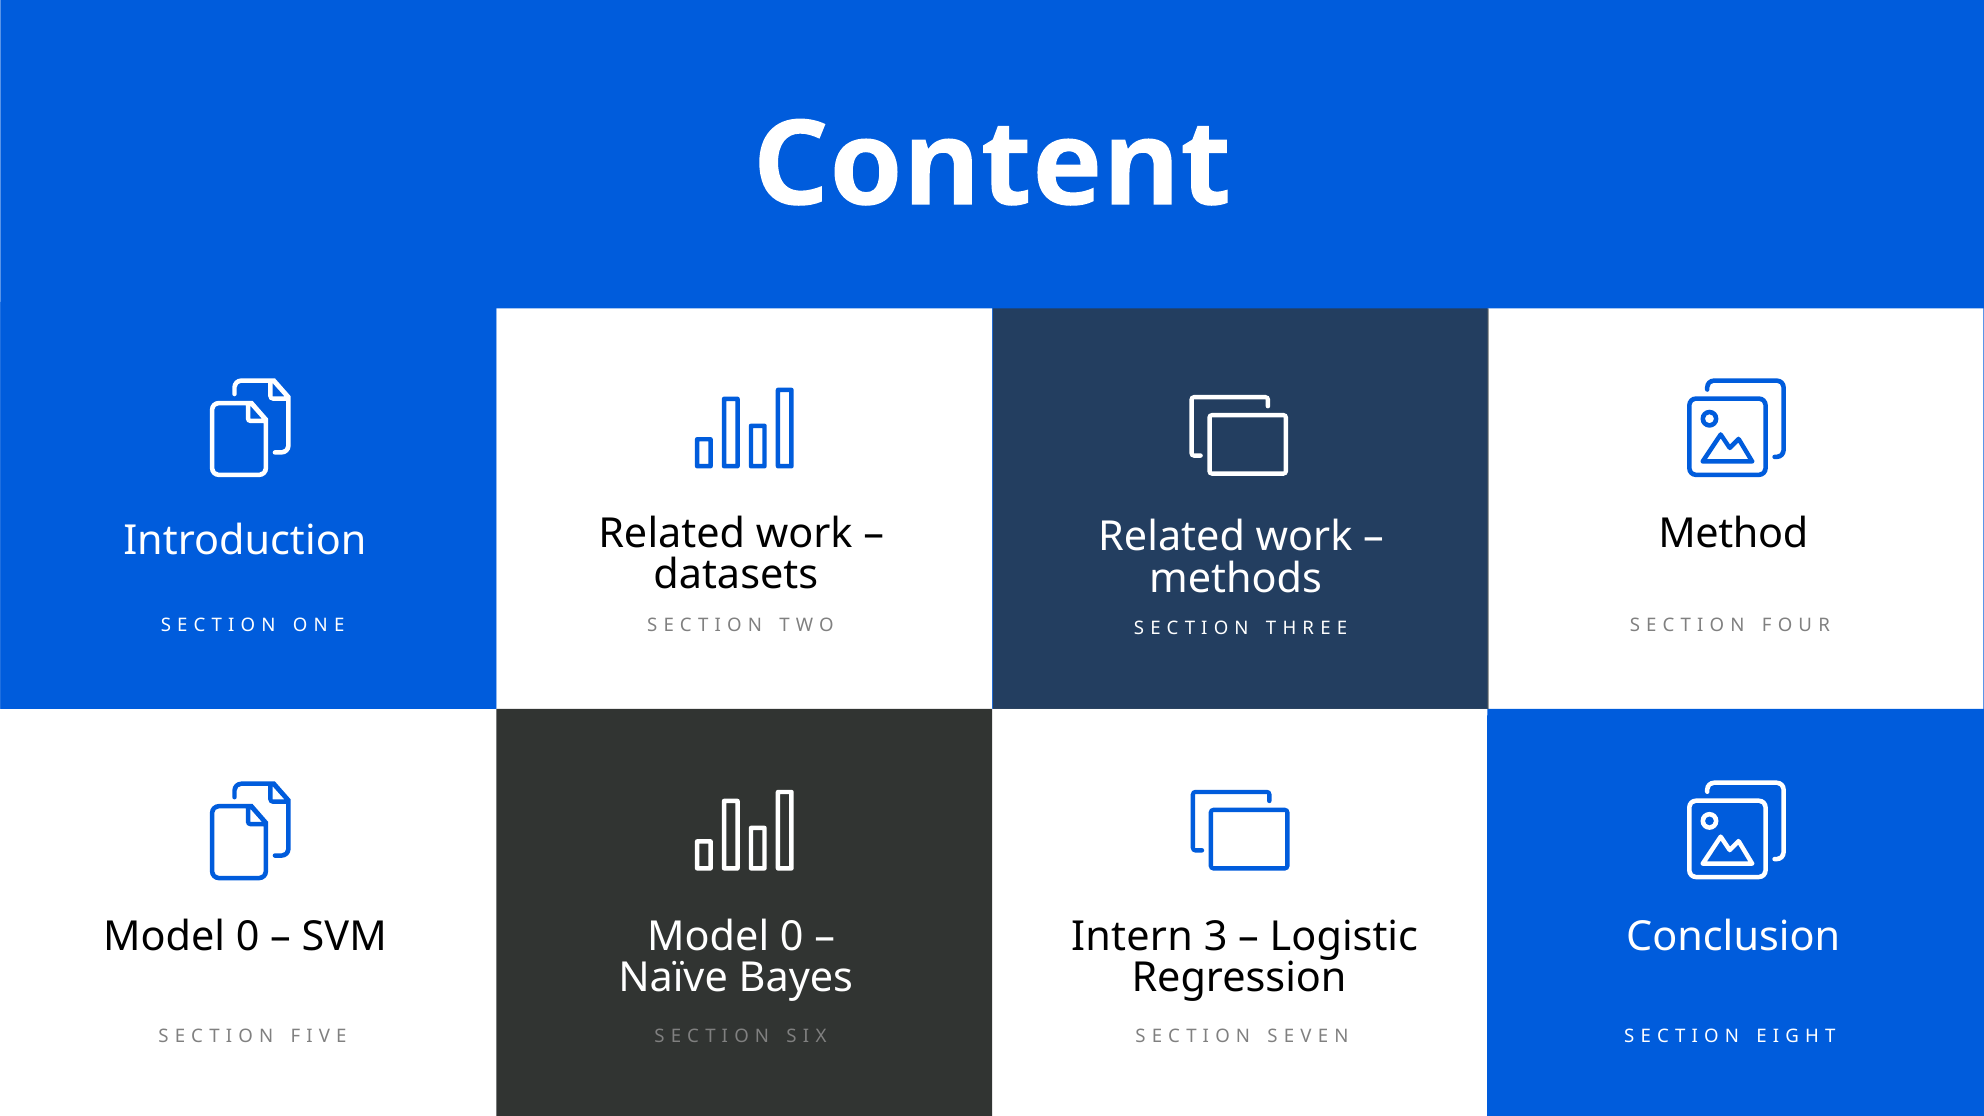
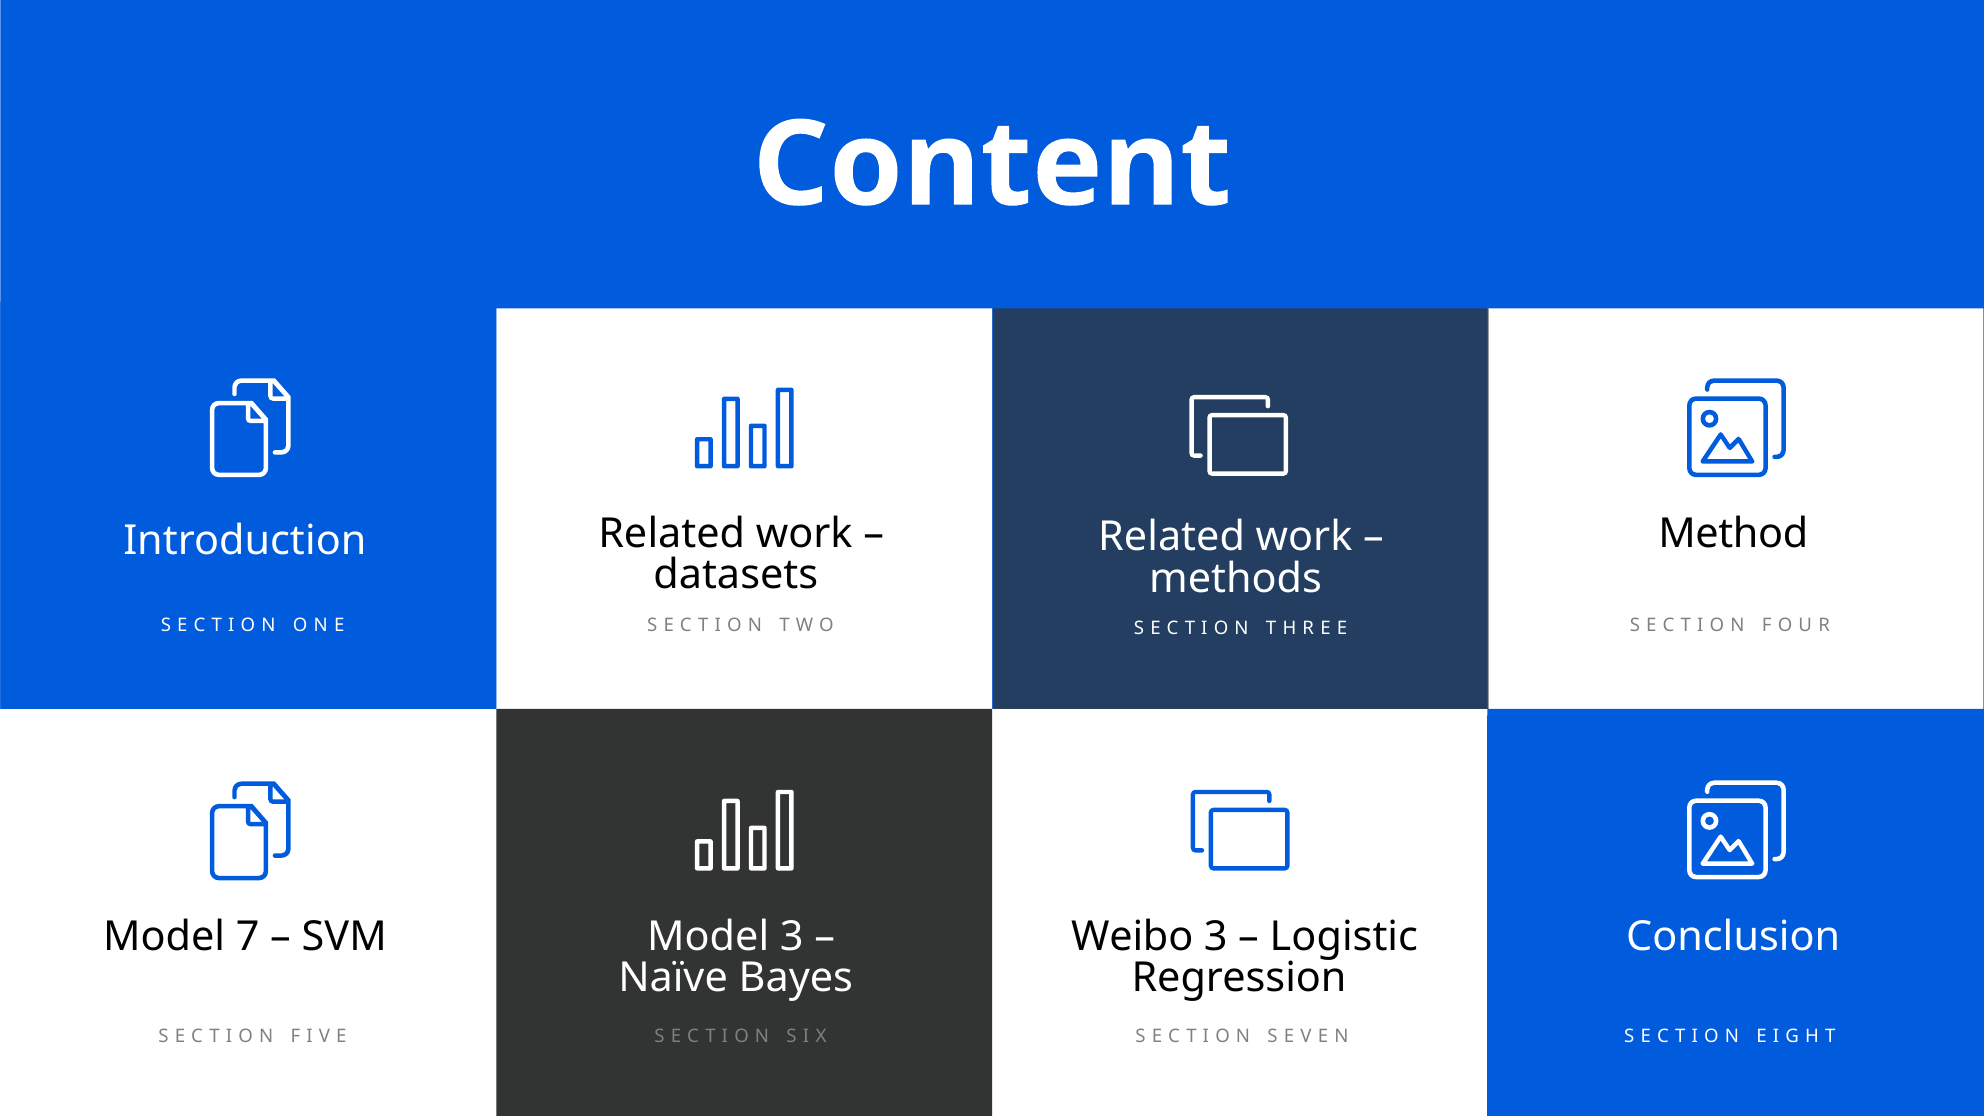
0: 0 -> 7 (248, 937)
SVM Model 0: 0 -> 3 (792, 937)
Intern: Intern -> Weibo (1132, 937)
